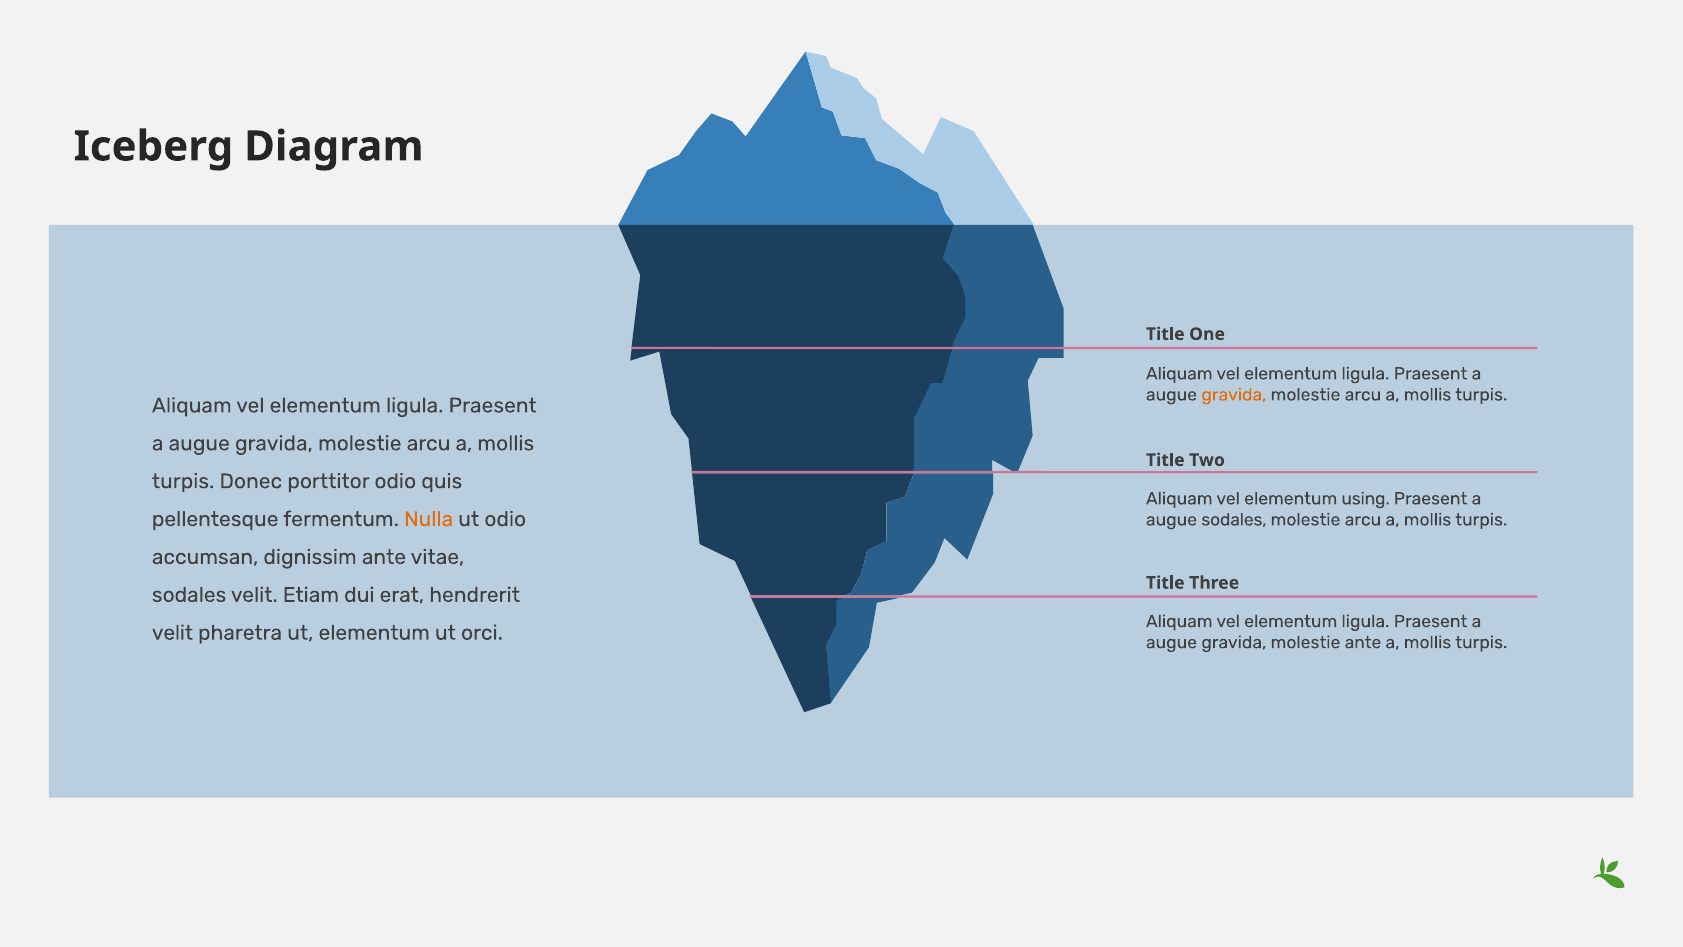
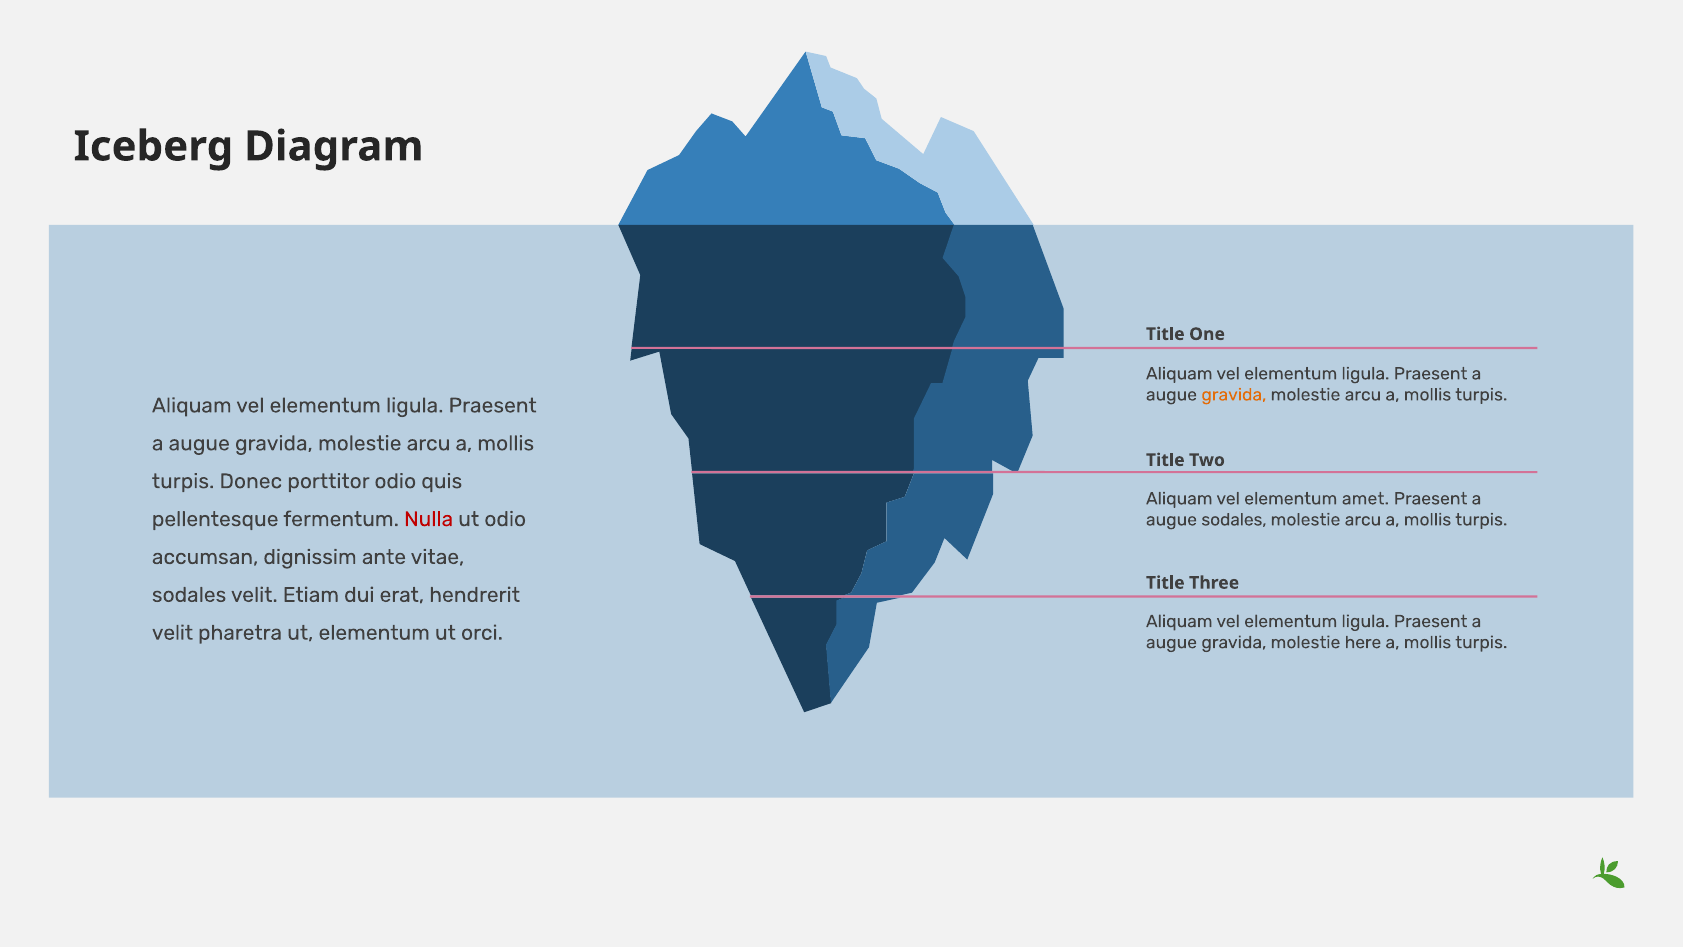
using: using -> amet (1365, 498)
Nulla colour: orange -> red (429, 519)
molestie ante: ante -> here (1363, 642)
